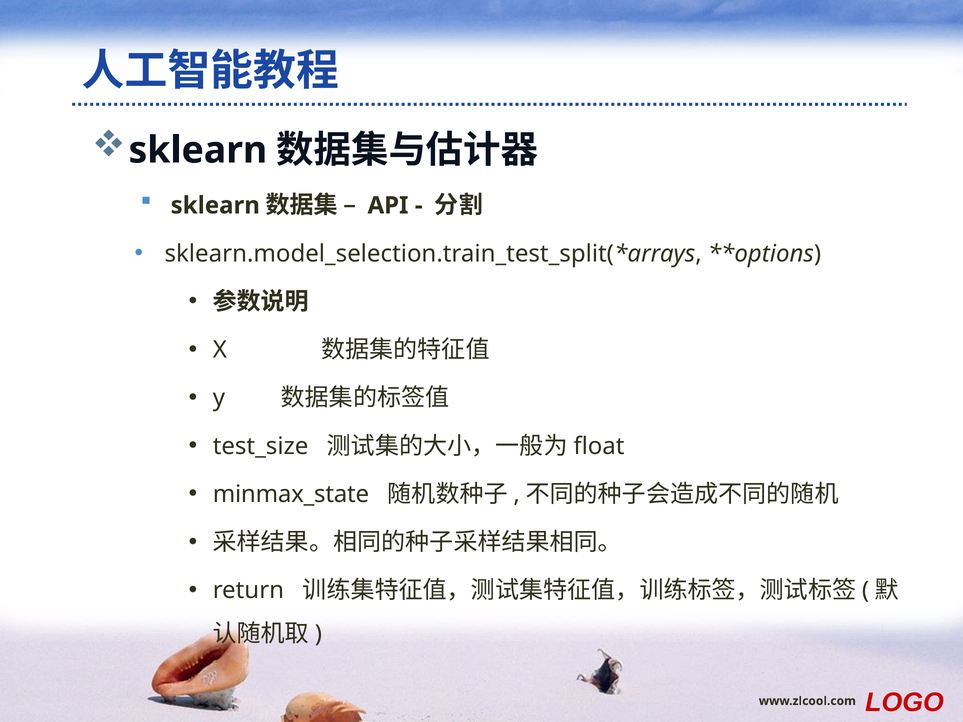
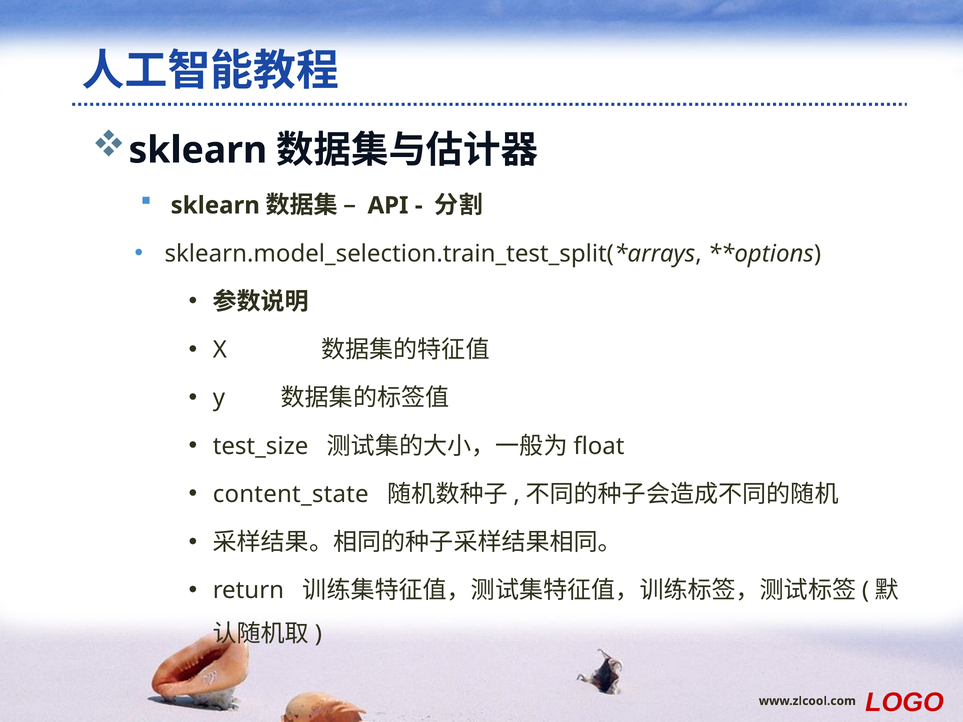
minmax_state: minmax_state -> content_state (291, 494)
